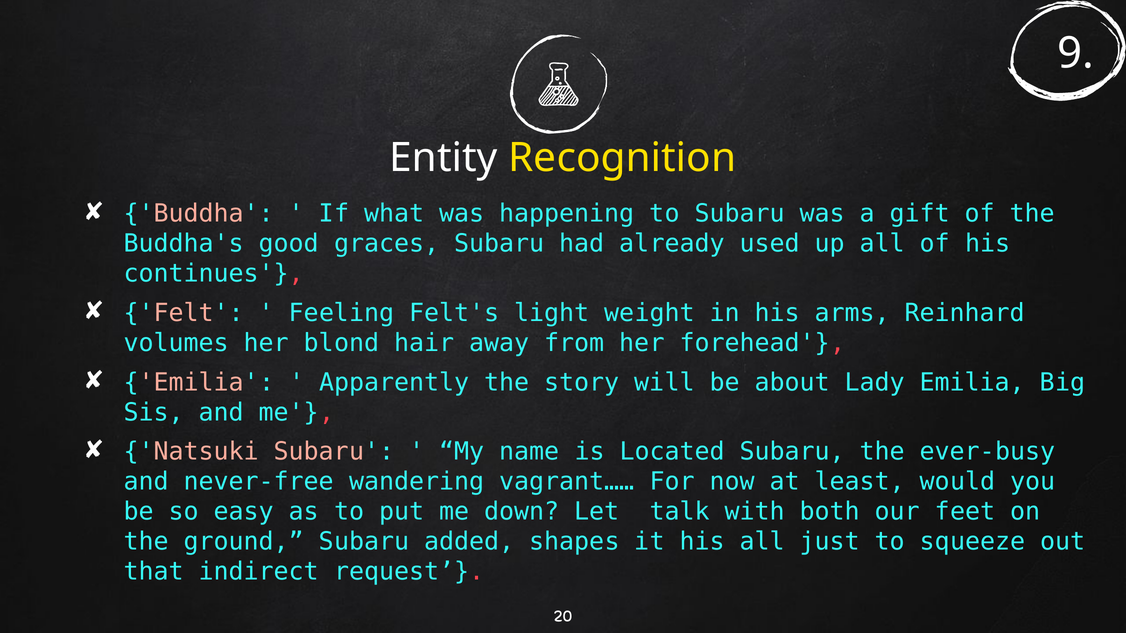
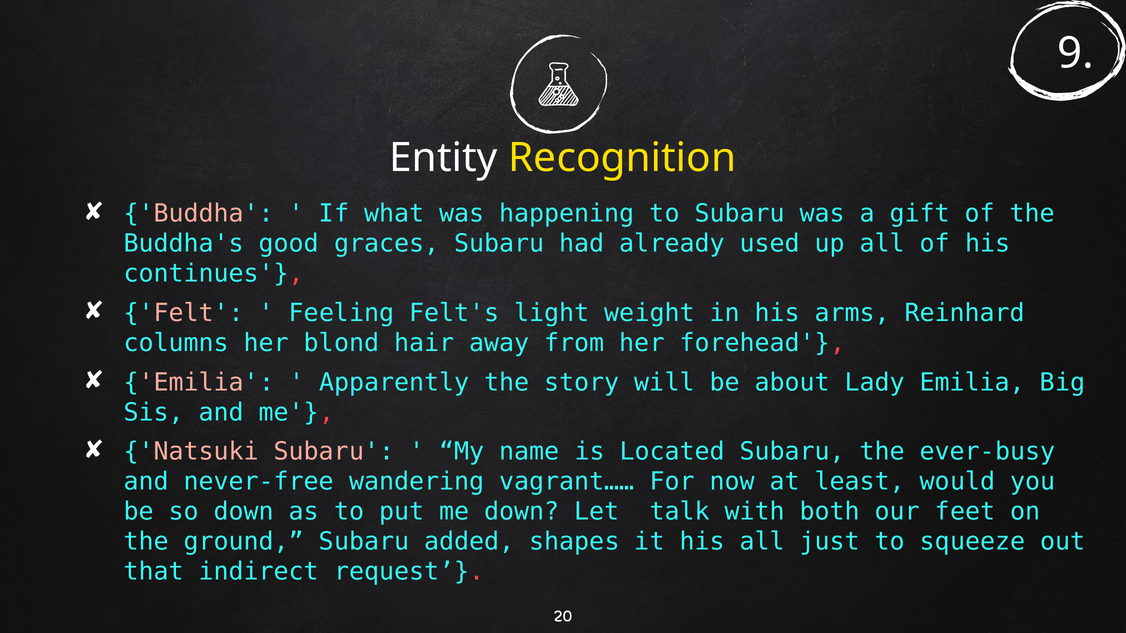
volumes: volumes -> columns (176, 343)
so easy: easy -> down (244, 512)
